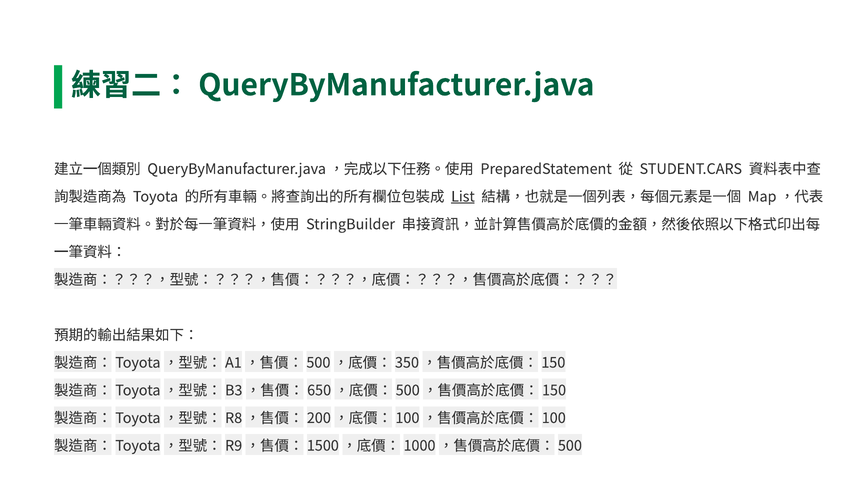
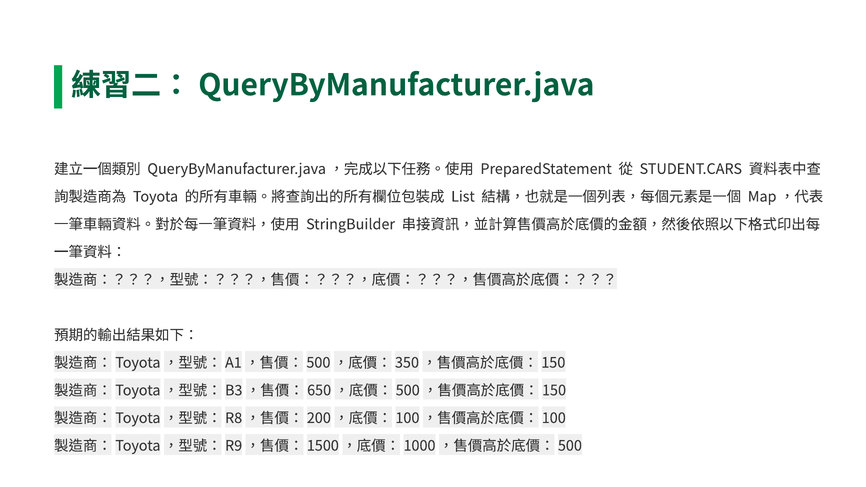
List underline: present -> none (463, 197)
